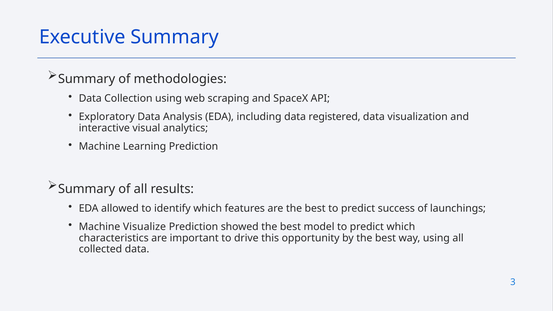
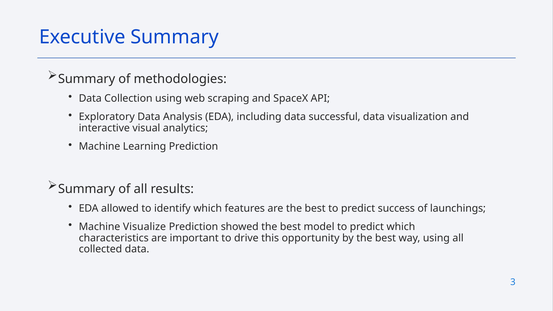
registered: registered -> successful (335, 117)
